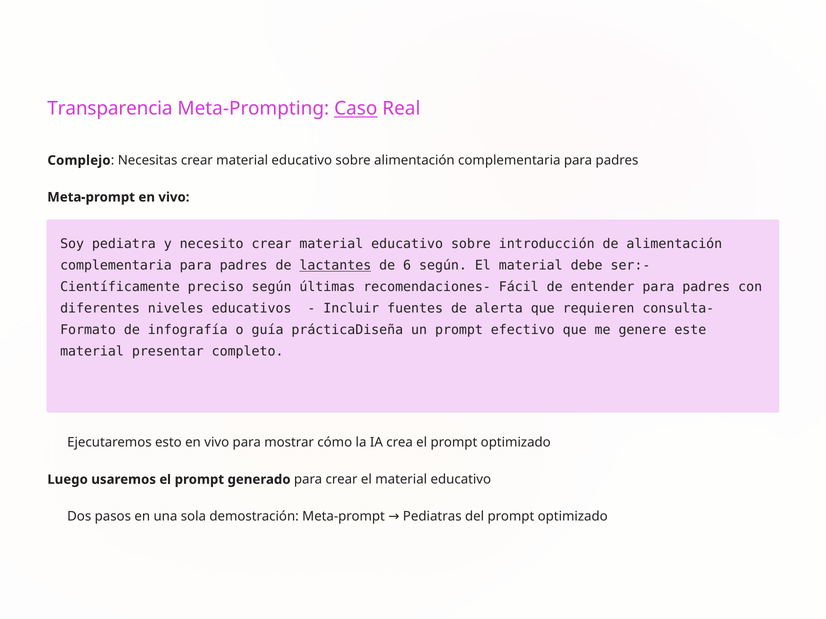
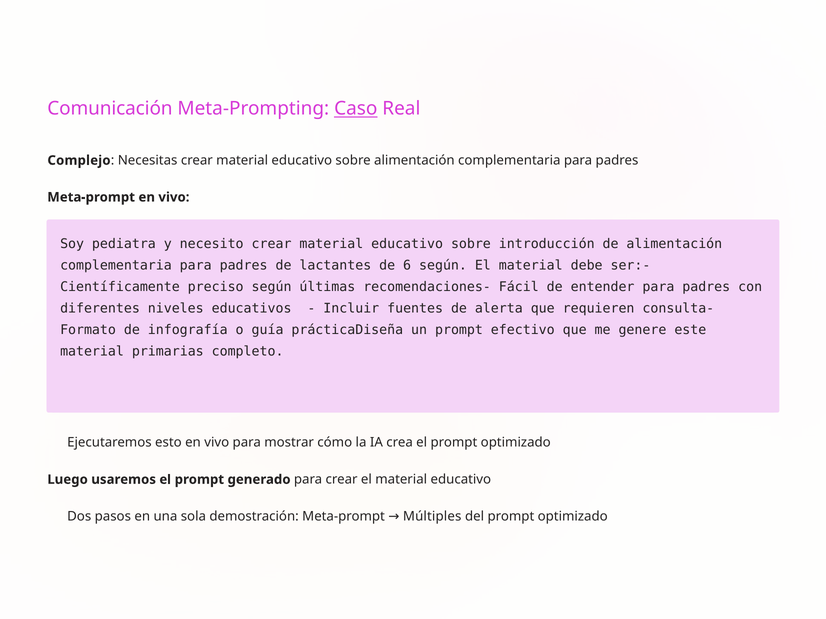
Transparencia: Transparencia -> Comunicación (110, 109)
lactantes underline: present -> none (335, 266)
presentar: presentar -> primarias (168, 352)
Pediatras: Pediatras -> Múltiples (432, 517)
